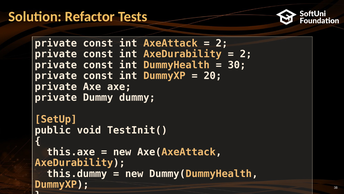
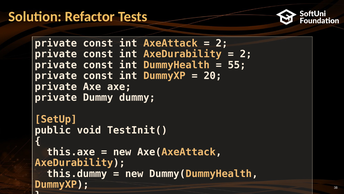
30: 30 -> 55 (237, 65)
